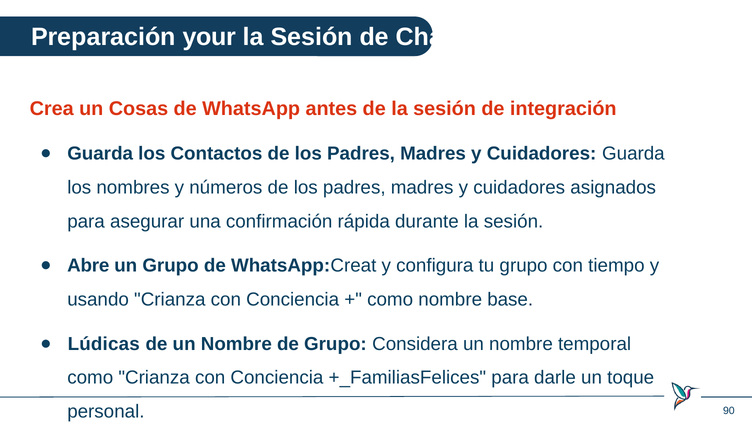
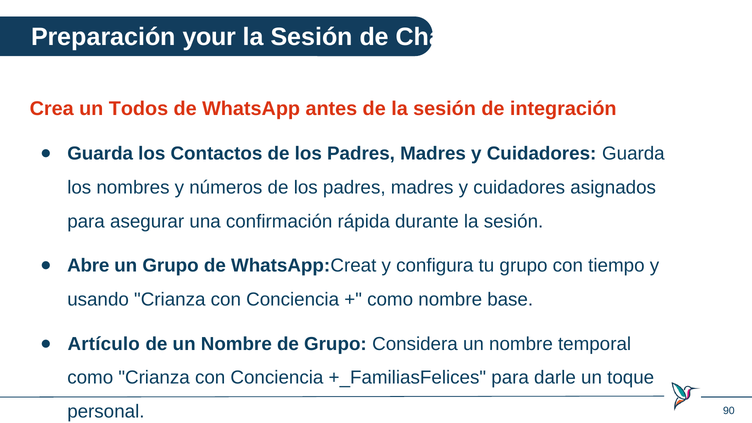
Cosas: Cosas -> Todos (138, 109)
Lúdicas: Lúdicas -> Artículo (104, 344)
